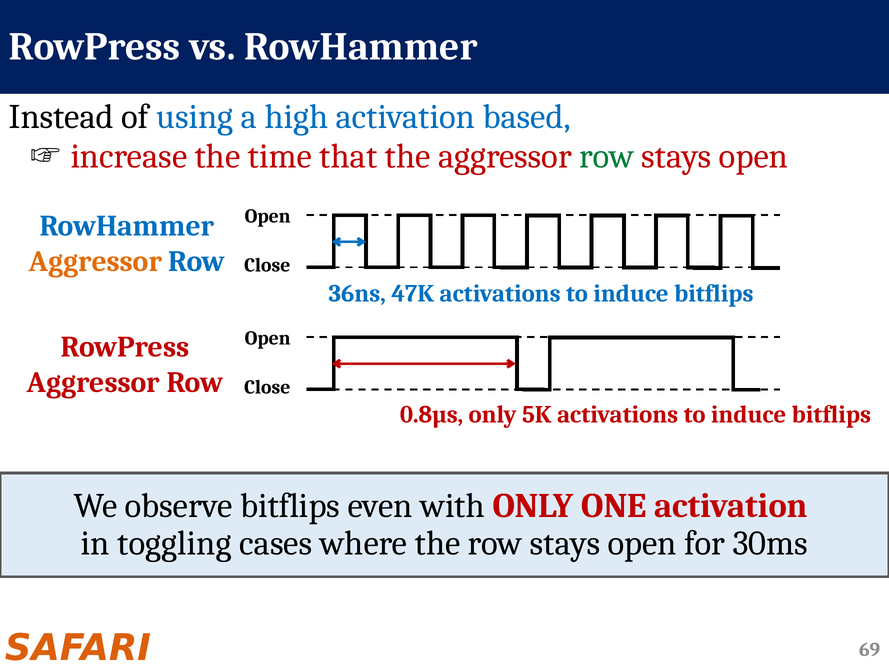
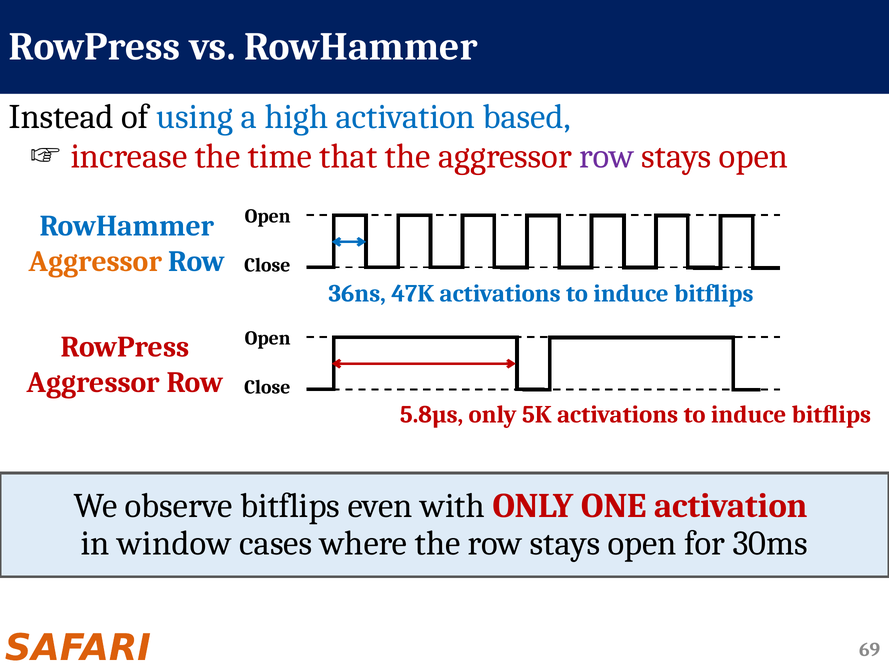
row colour: green -> purple (607, 156)
0.8µs: 0.8µs -> 5.8µs (432, 414)
toggling: toggling -> window (174, 543)
